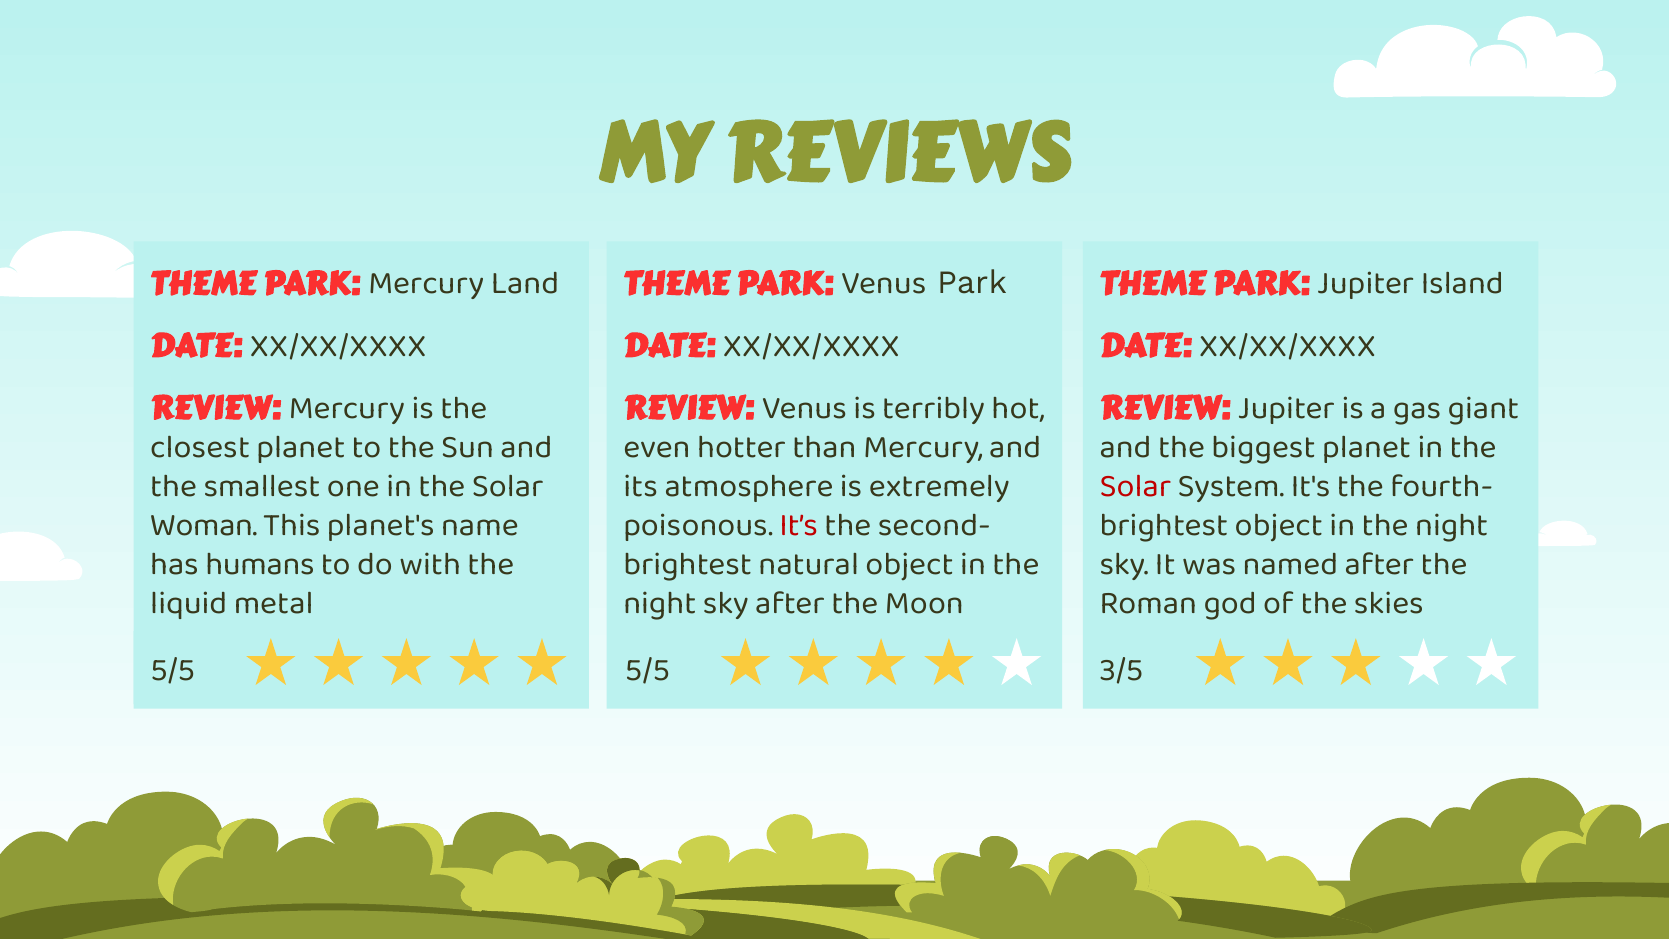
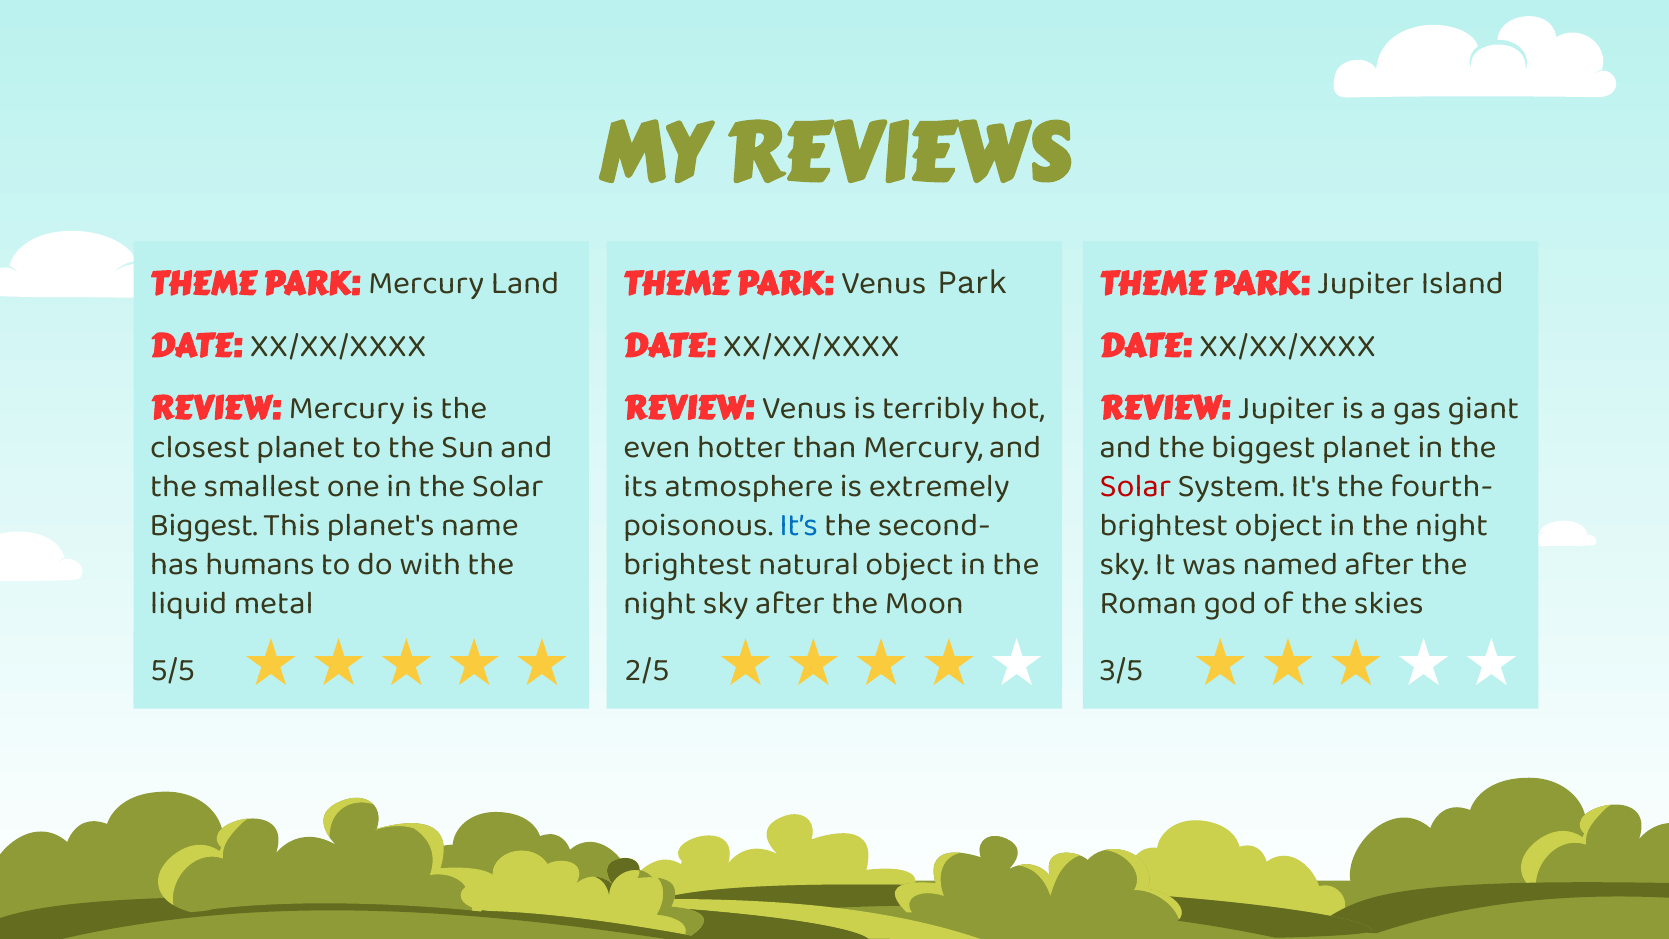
Woman: Woman -> Biggest (204, 524)
It’s colour: red -> blue (799, 524)
5/5 5/5: 5/5 -> 2/5 (647, 669)
